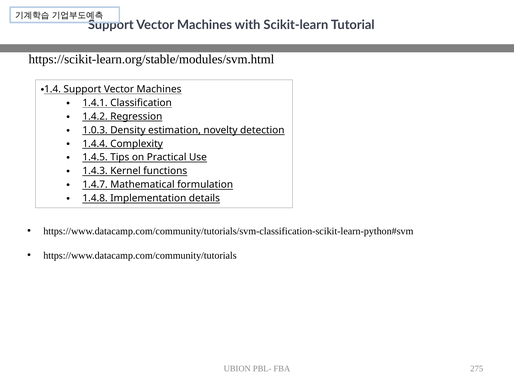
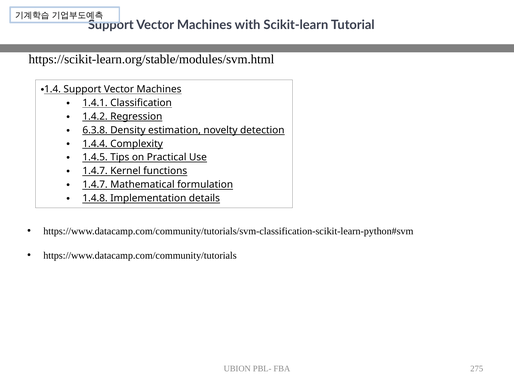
1.0.3: 1.0.3 -> 6.3.8 (95, 130)
1.4.3: 1.4.3 -> 1.4.7 (95, 171)
